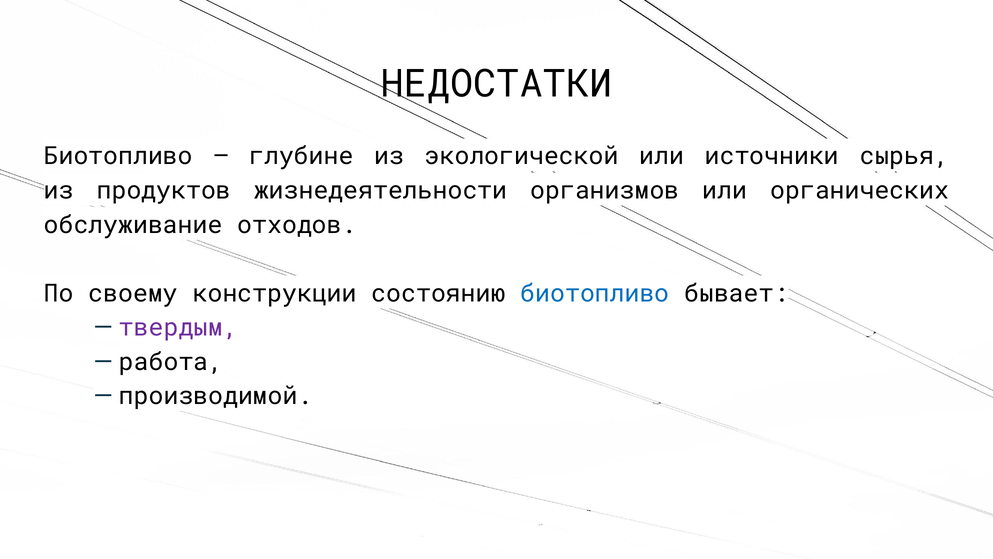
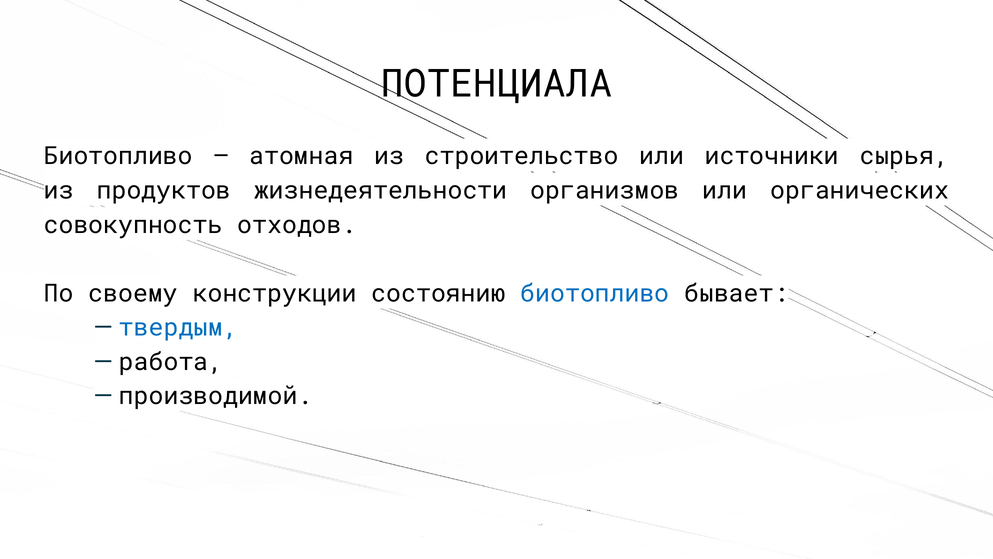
НЕДОСТАТКИ: НЕДОСТАТКИ -> ПОТЕНЦИАЛА (497, 84)
глубине: глубине -> атомная (301, 156)
экологической: экологической -> строительство (522, 156)
обслуживание: обслуживание -> совокупность (133, 225)
твердым colour: purple -> blue (179, 327)
